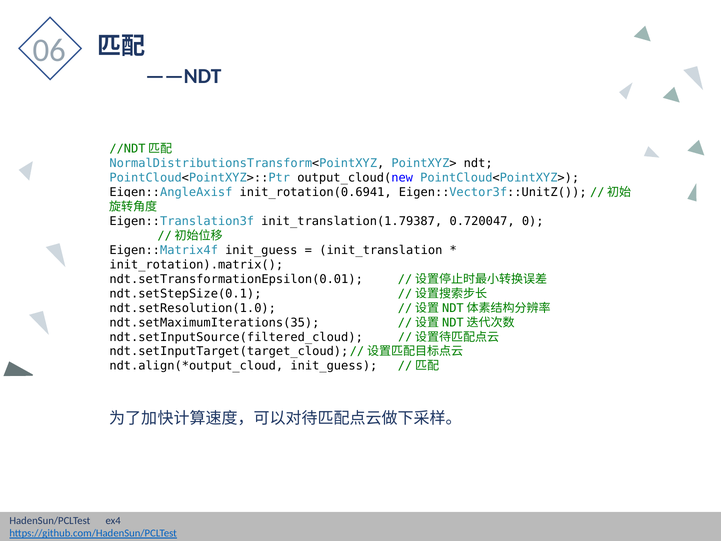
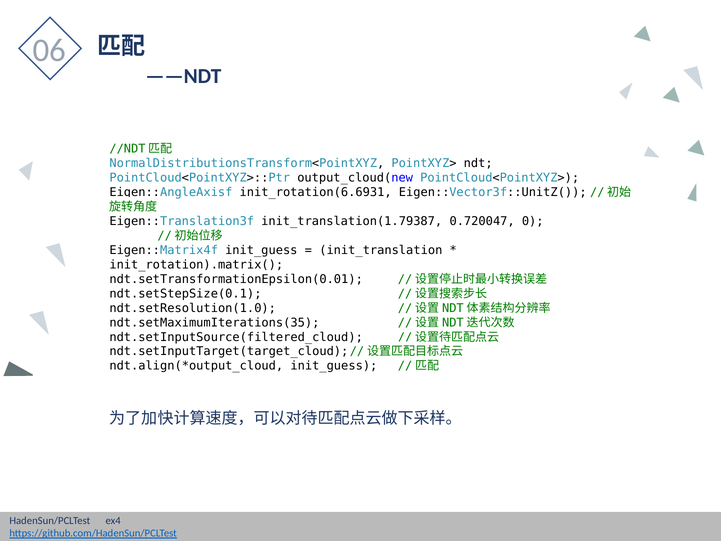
init_rotation(0.6941: init_rotation(0.6941 -> init_rotation(6.6931 (316, 192)
